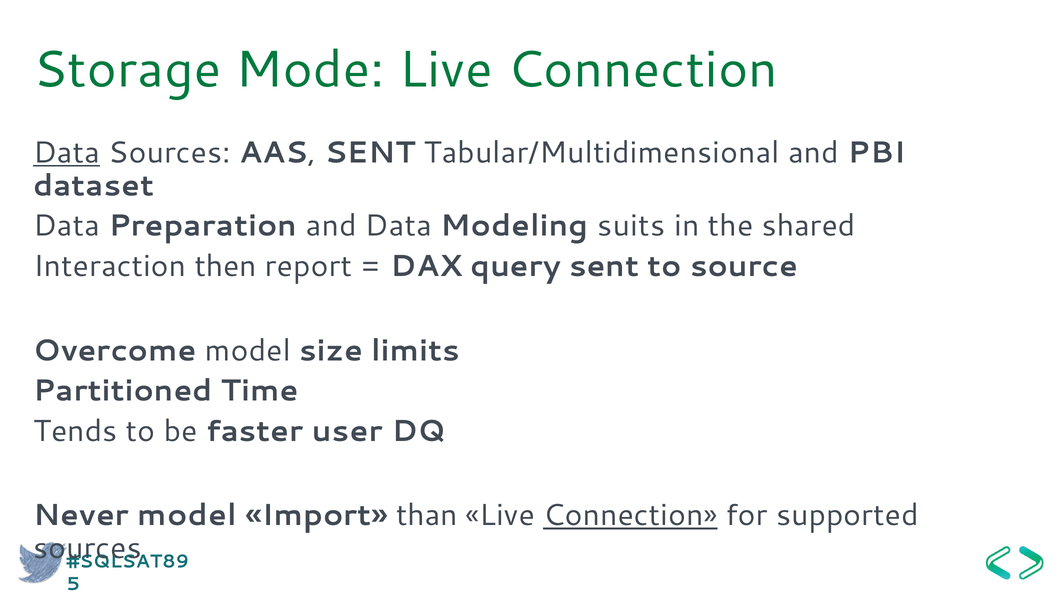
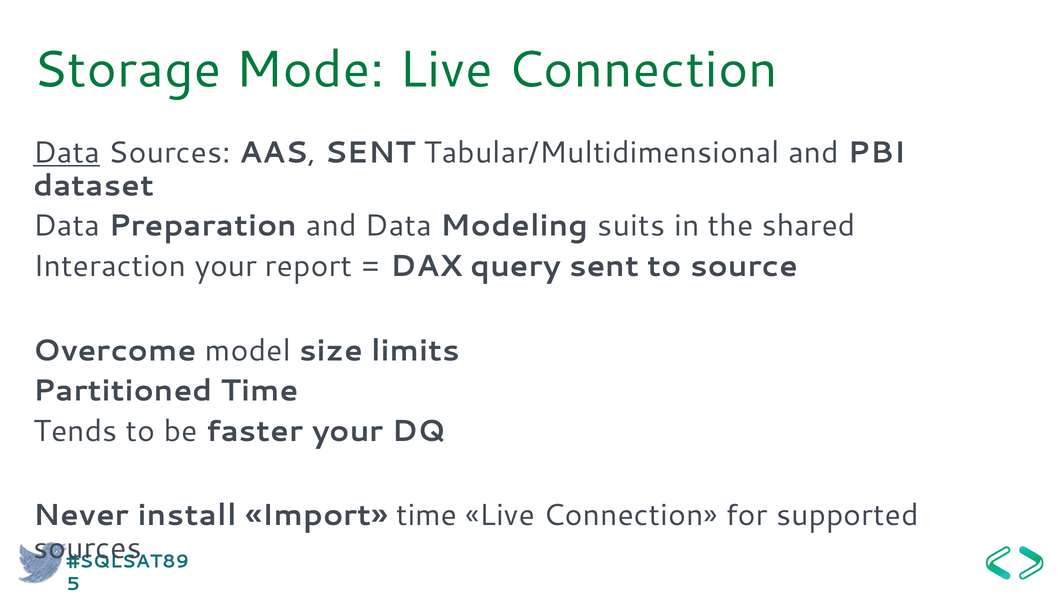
Interaction then: then -> your (226, 266)
faster user: user -> your (347, 431)
Never model: model -> install (187, 516)
Import than: than -> time (427, 516)
Connection underline: present -> none (630, 516)
